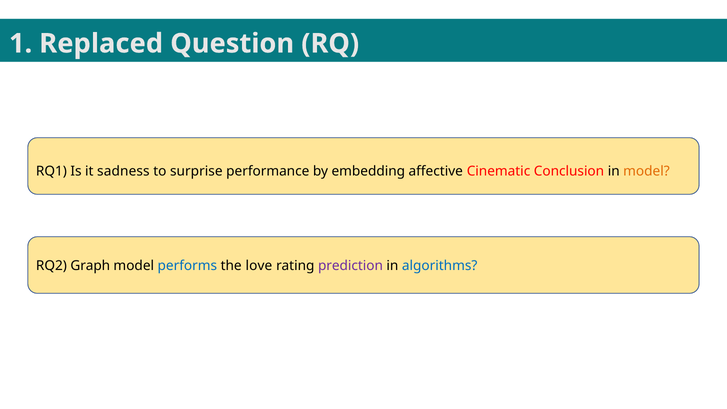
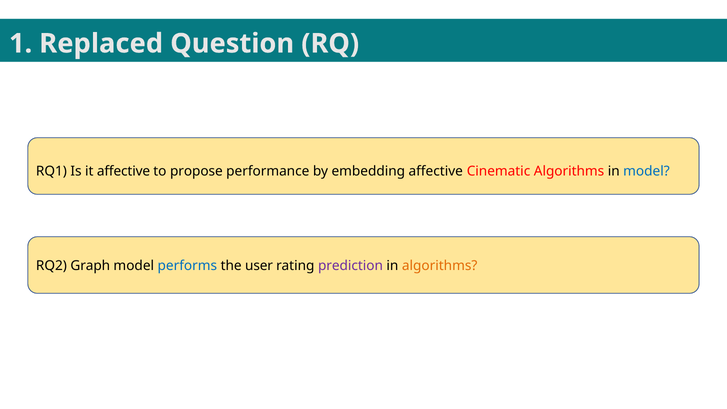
it sadness: sadness -> affective (124, 171)
surprise: surprise -> propose (196, 171)
Cinematic Conclusion: Conclusion -> Algorithms (569, 171)
model colour: orange -> blue (646, 171)
love: love -> user (259, 266)
algorithms colour: blue -> orange (440, 266)
